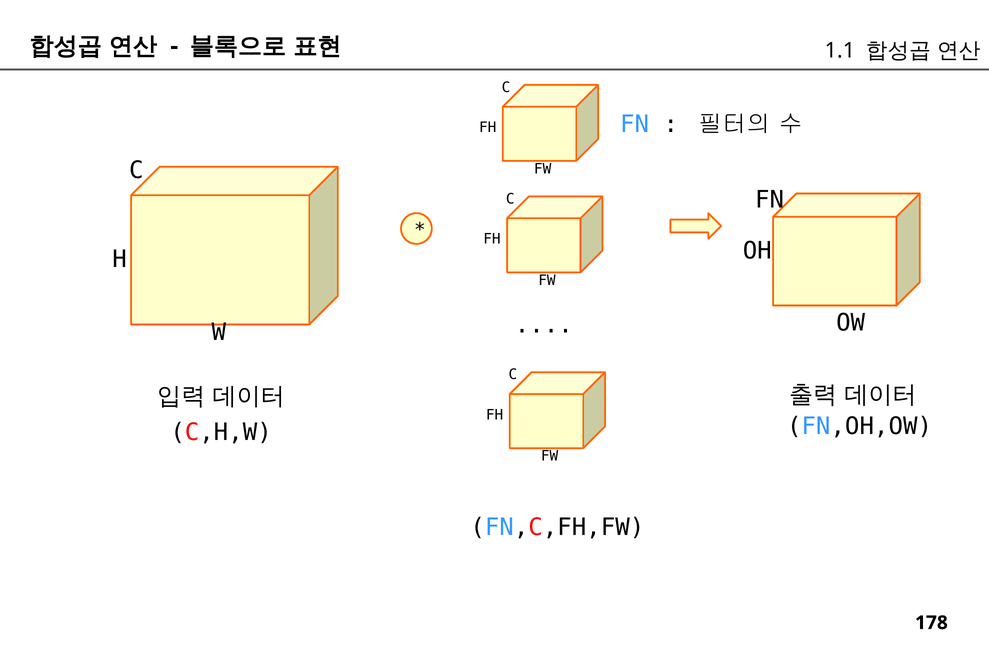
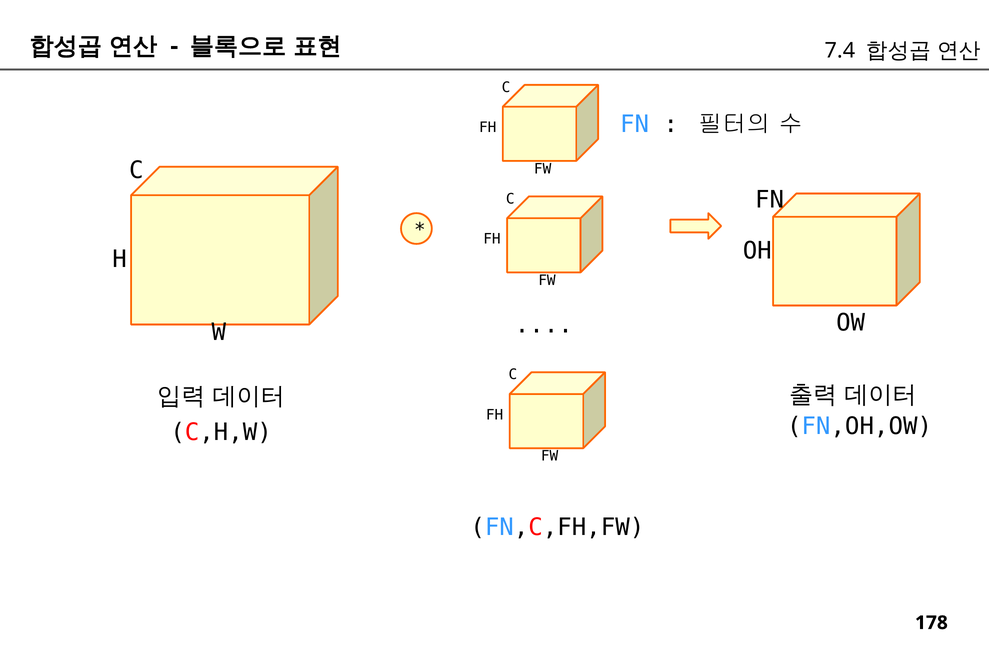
1.1: 1.1 -> 7.4 (840, 51)
